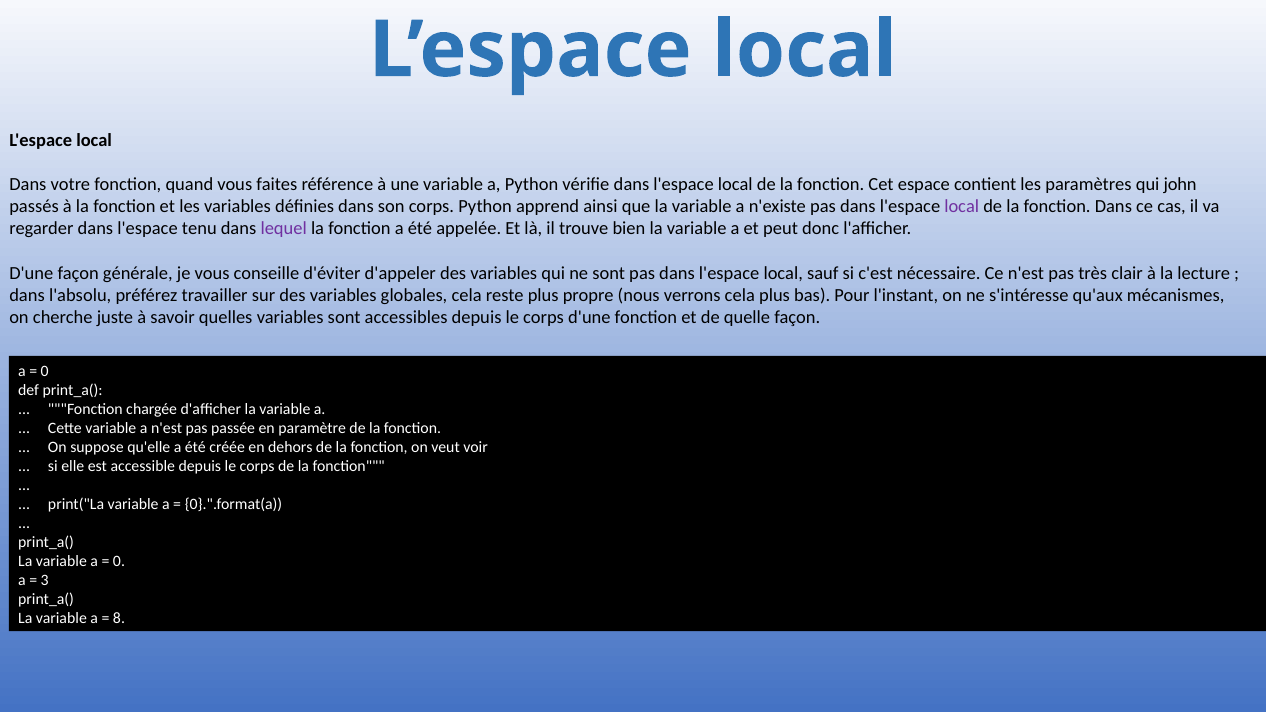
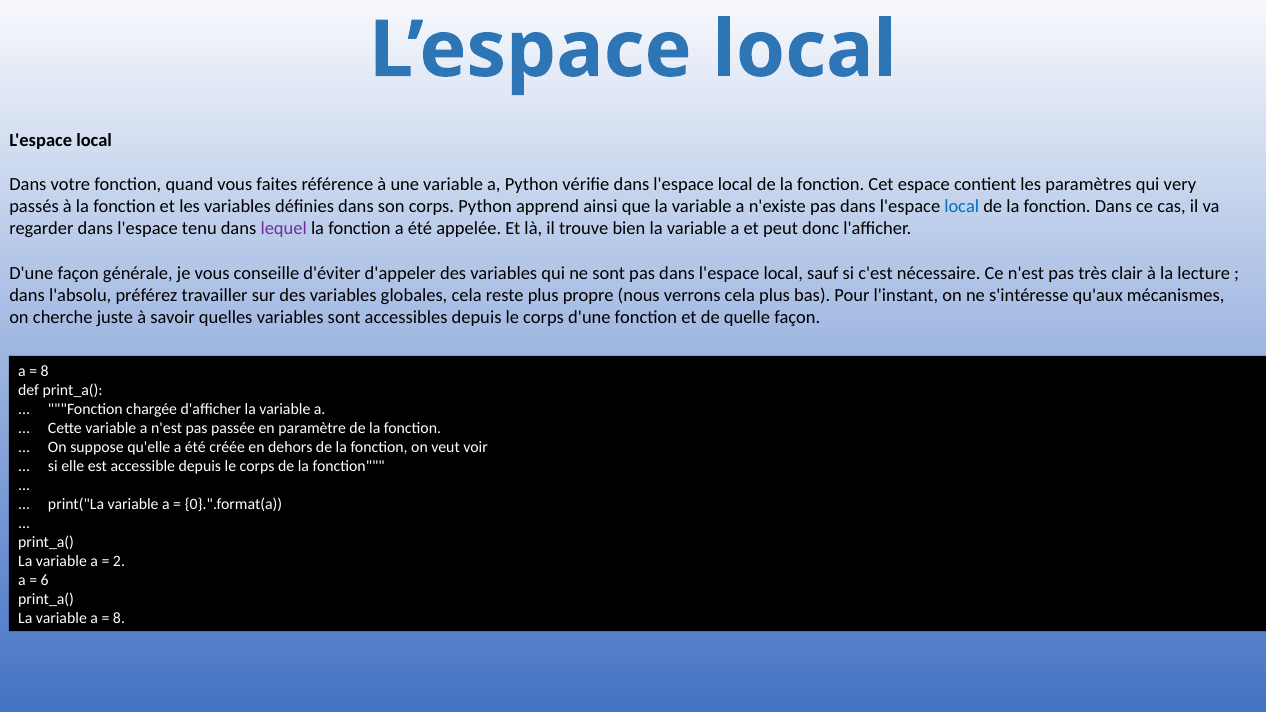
john: john -> very (1180, 184)
local colour: purple -> blue (962, 207)
0: 0 -> 8 (45, 371)
0: 0 -> 2 (119, 561)
3: 3 -> 6 (45, 580)
